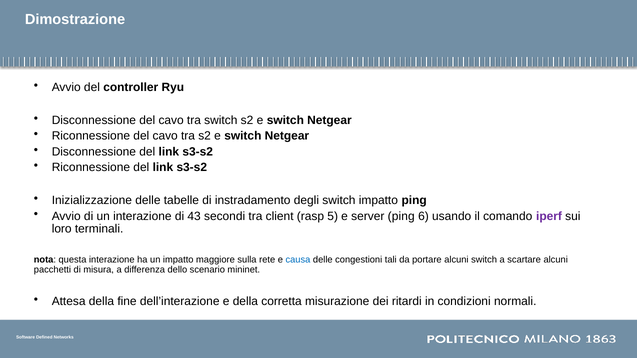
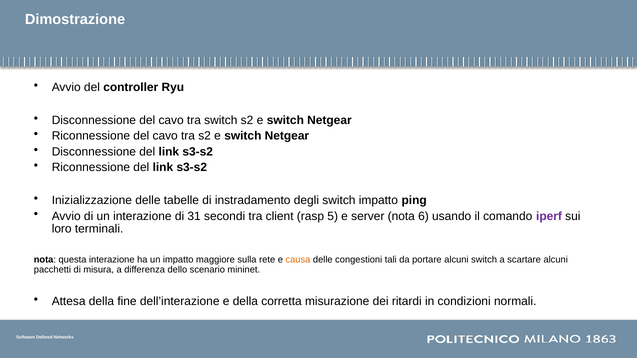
43: 43 -> 31 (194, 216)
server ping: ping -> nota (401, 216)
causa colour: blue -> orange (298, 260)
